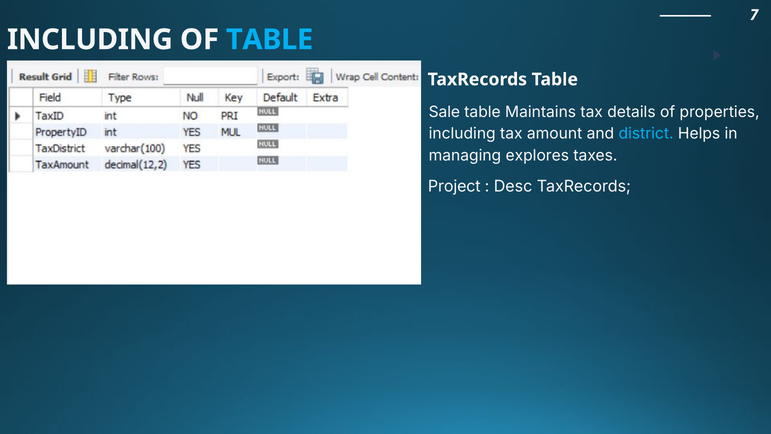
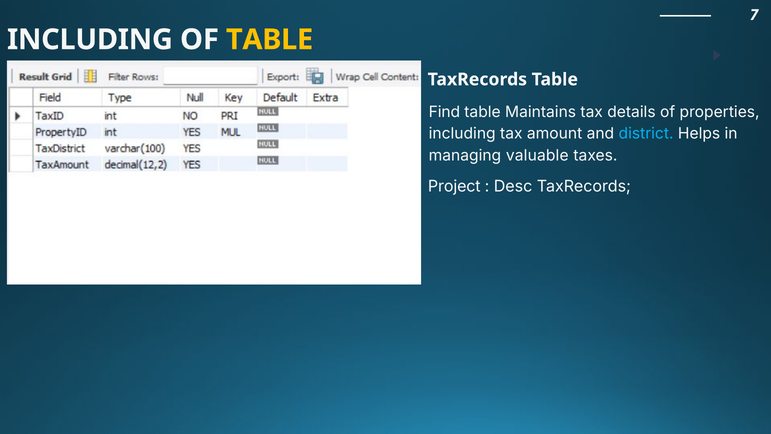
TABLE colour: light blue -> yellow (270, 40)
Sale: Sale -> Find (444, 112)
explores: explores -> valuable (537, 155)
